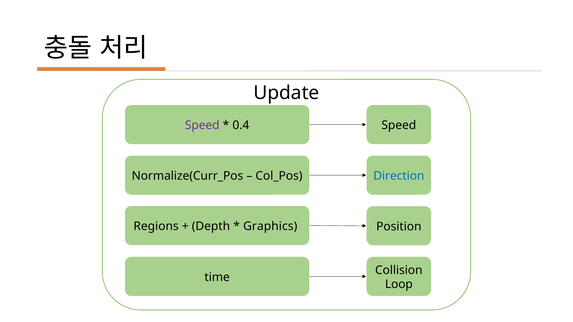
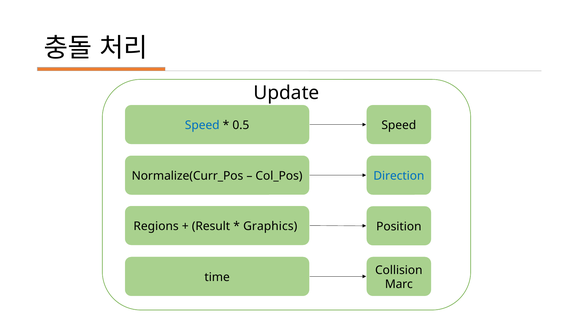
Speed colour: purple -> blue (202, 126)
0.4: 0.4 -> 0.5 (241, 126)
Depth: Depth -> Result (211, 227)
Loop: Loop -> Marc (399, 285)
